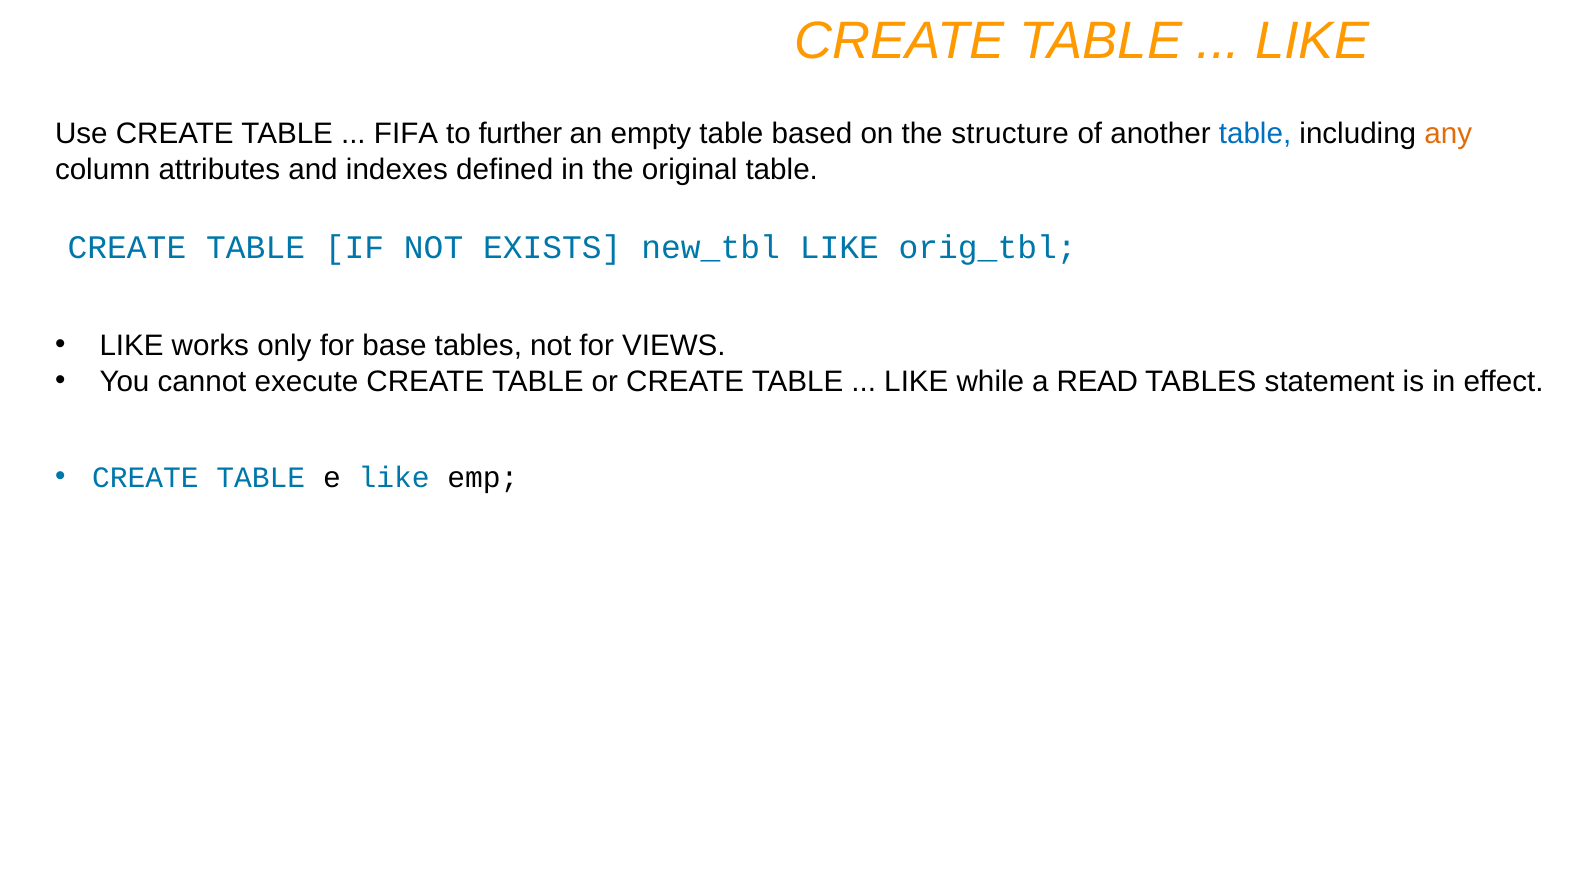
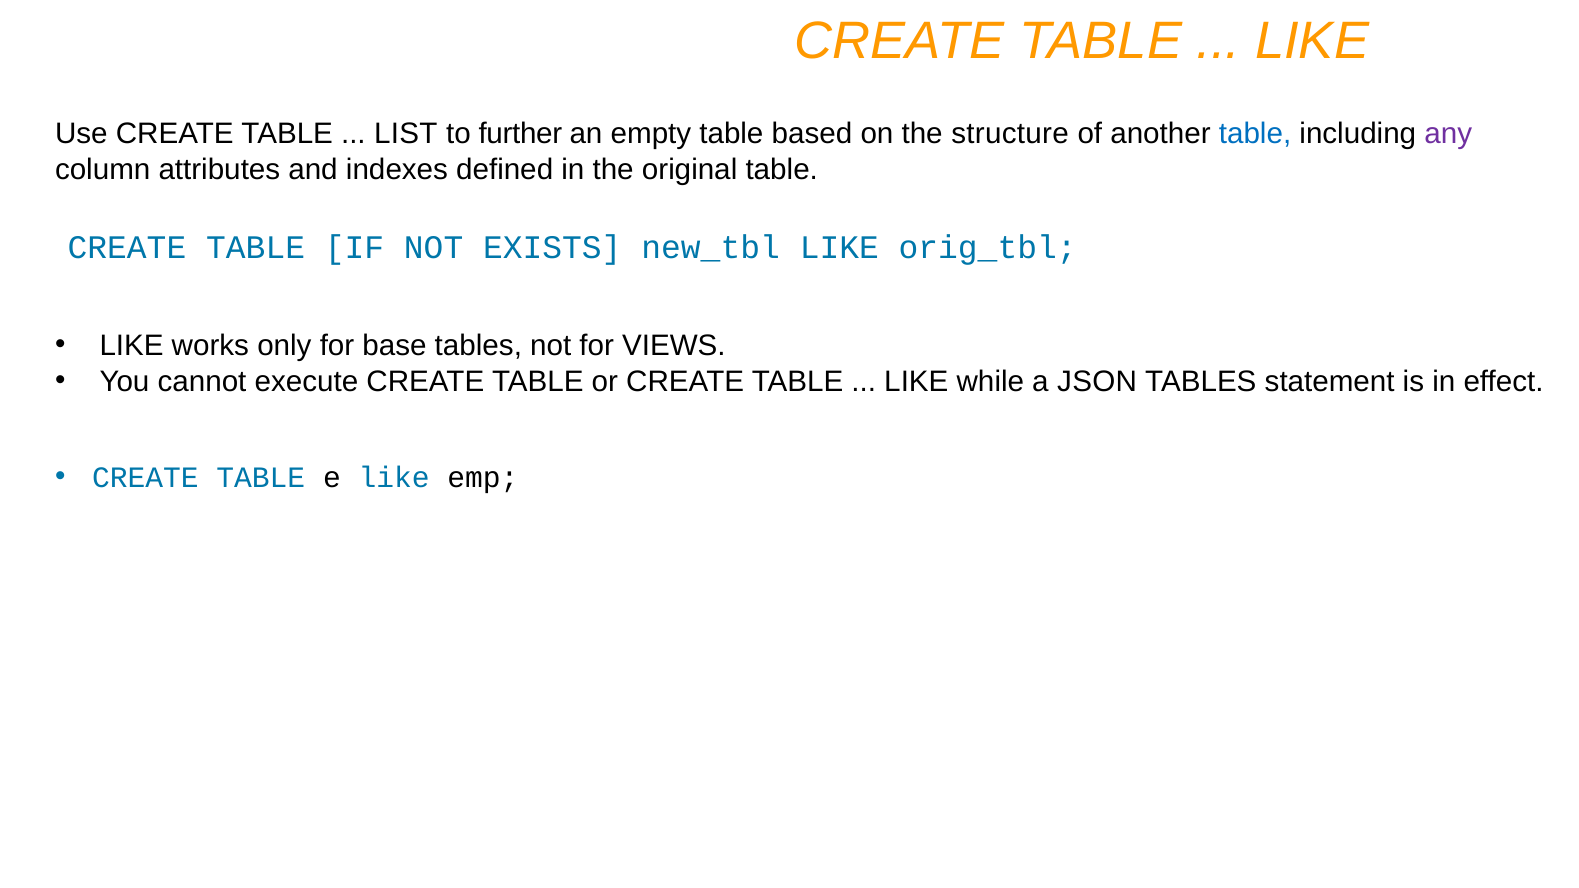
FIFA: FIFA -> LIST (406, 134)
any colour: orange -> purple (1448, 134)
READ: READ -> JSON (1097, 381)
